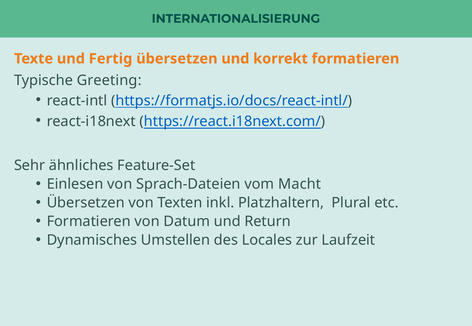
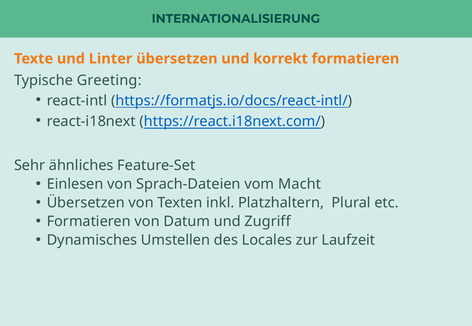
Fertig: Fertig -> Linter (111, 59)
Return: Return -> Zugriff (268, 222)
